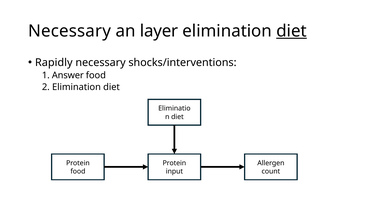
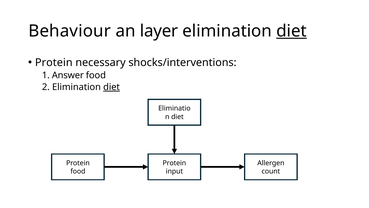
Necessary: Necessary -> Behaviour (70, 31)
Rapidly: Rapidly -> Protein (54, 62)
diet underline: none -> present (112, 87)
